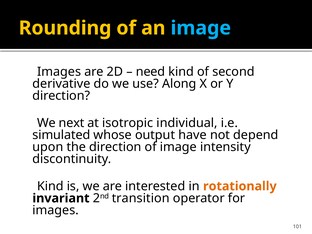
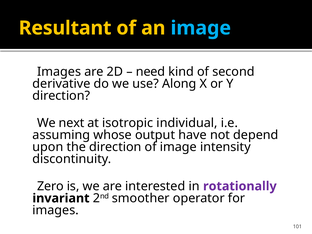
Rounding: Rounding -> Resultant (65, 28)
simulated: simulated -> assuming (61, 135)
Kind: Kind -> Zero (50, 186)
rotationally colour: orange -> purple (240, 186)
transition: transition -> smoother (141, 198)
